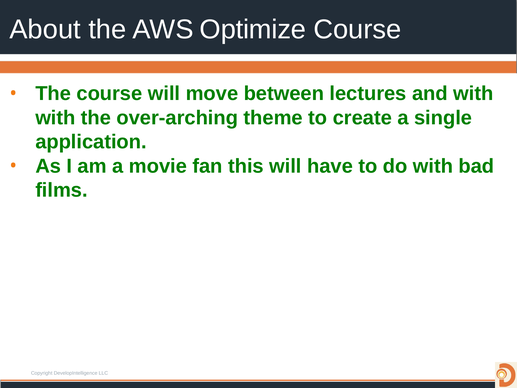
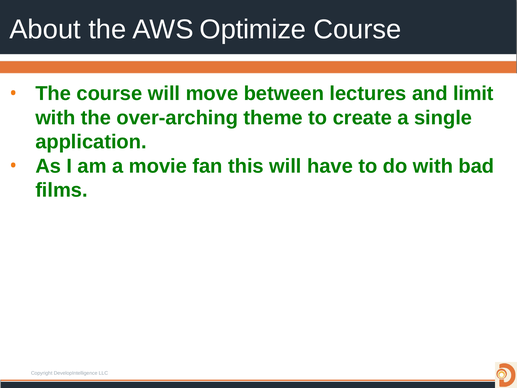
and with: with -> limit (473, 94)
